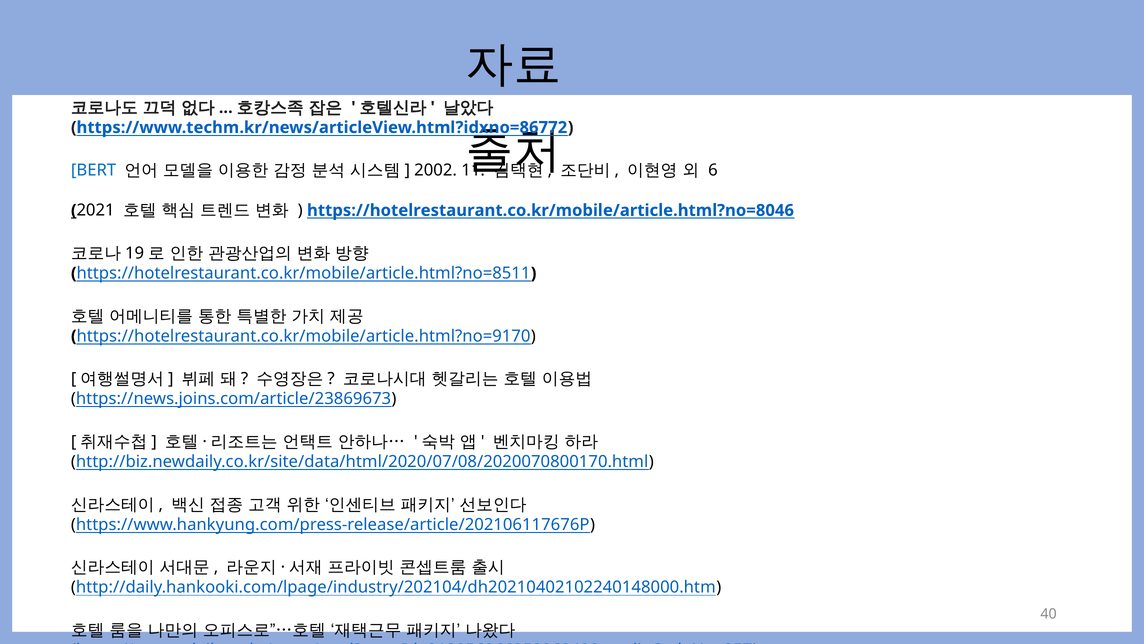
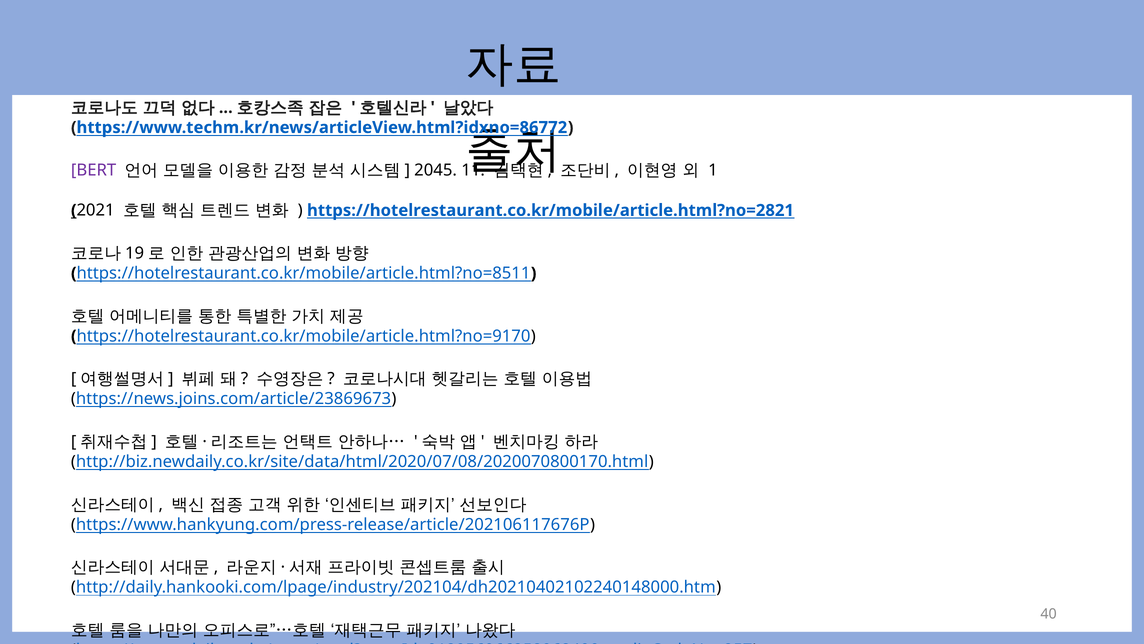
BERT colour: blue -> purple (94, 170)
2002: 2002 -> 2045 (436, 170)
6: 6 -> 1 (713, 170)
https://hotelrestaurant.co.kr/mobile/article.html?no=8046: https://hotelrestaurant.co.kr/mobile/article.html?no=8046 -> https://hotelrestaurant.co.kr/mobile/article.html?no=2821 (550, 210)
